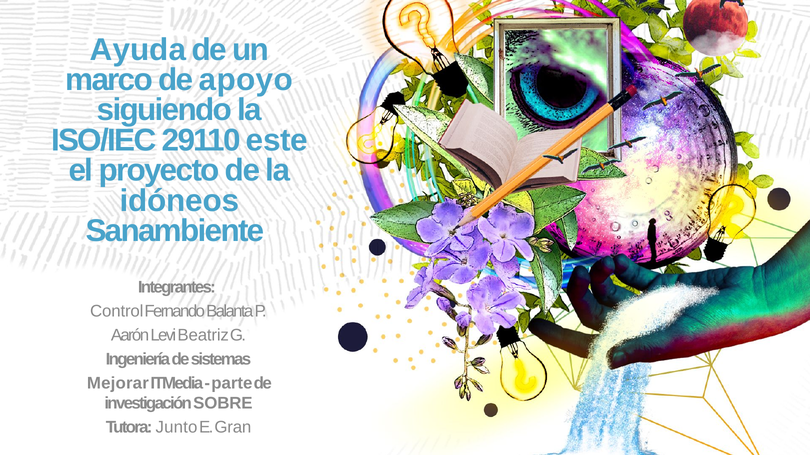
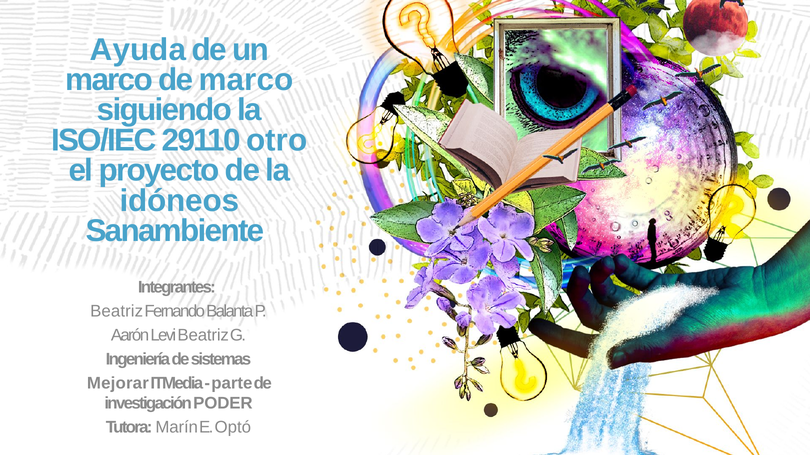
de apoyo: apoyo -> marco (246, 80)
este: este -> otro (277, 141)
Control: Control -> Beatriz (117, 311)
SOBRE: SOBRE -> PODER (223, 404)
Junto: Junto -> Marín (177, 428)
Gran: Gran -> Optó (233, 428)
